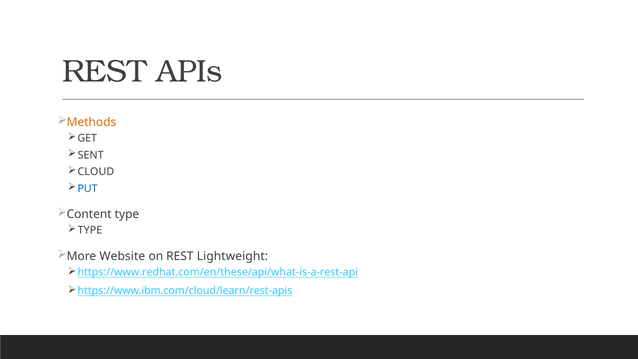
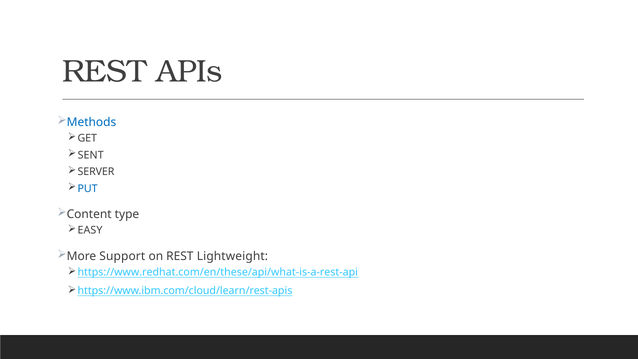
Methods colour: orange -> blue (92, 122)
CLOUD: CLOUD -> SERVER (96, 172)
TYPE: TYPE -> EASY (90, 230)
Website: Website -> Support (122, 256)
